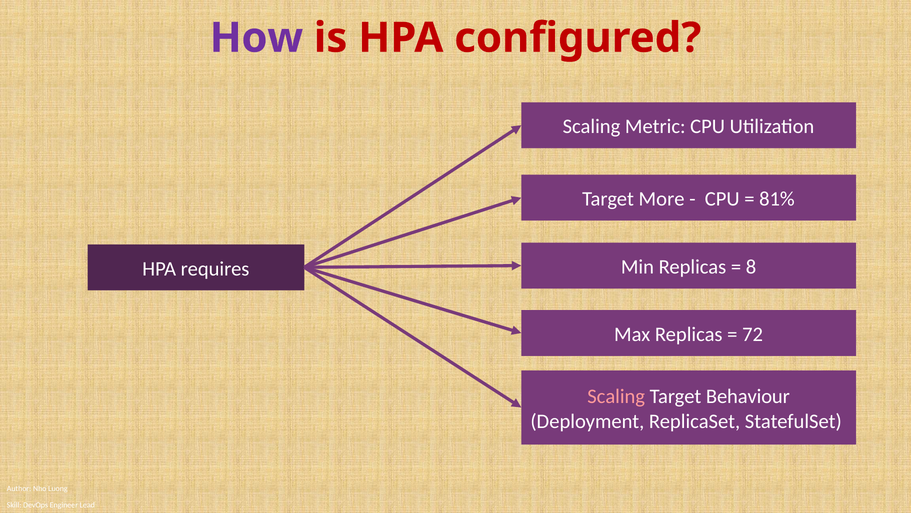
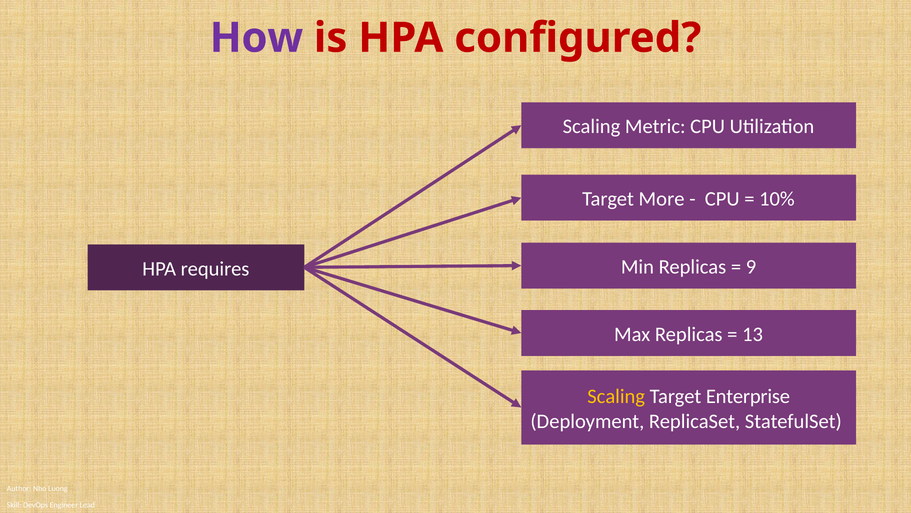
81%: 81% -> 10% (777, 199)
8: 8 -> 9 (751, 267)
72: 72 -> 13 (753, 334)
Scaling colour: pink -> yellow (616, 396)
Behaviour: Behaviour -> Enterprise (748, 396)
